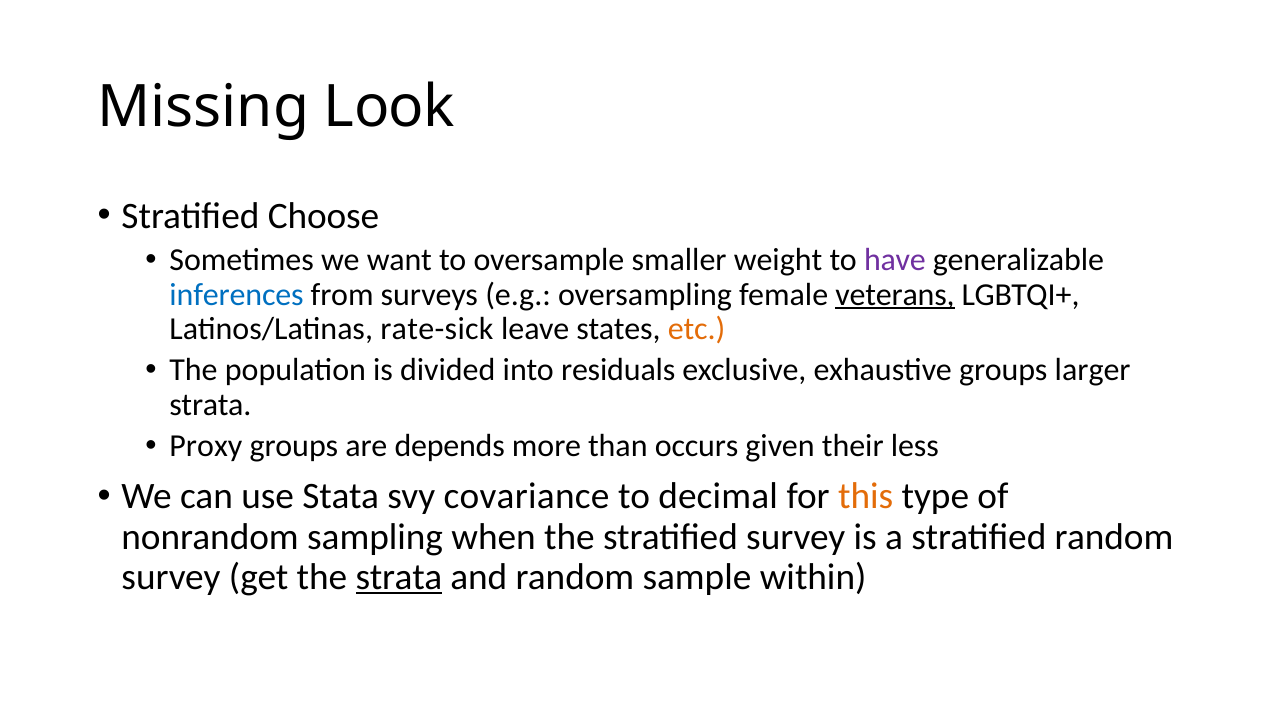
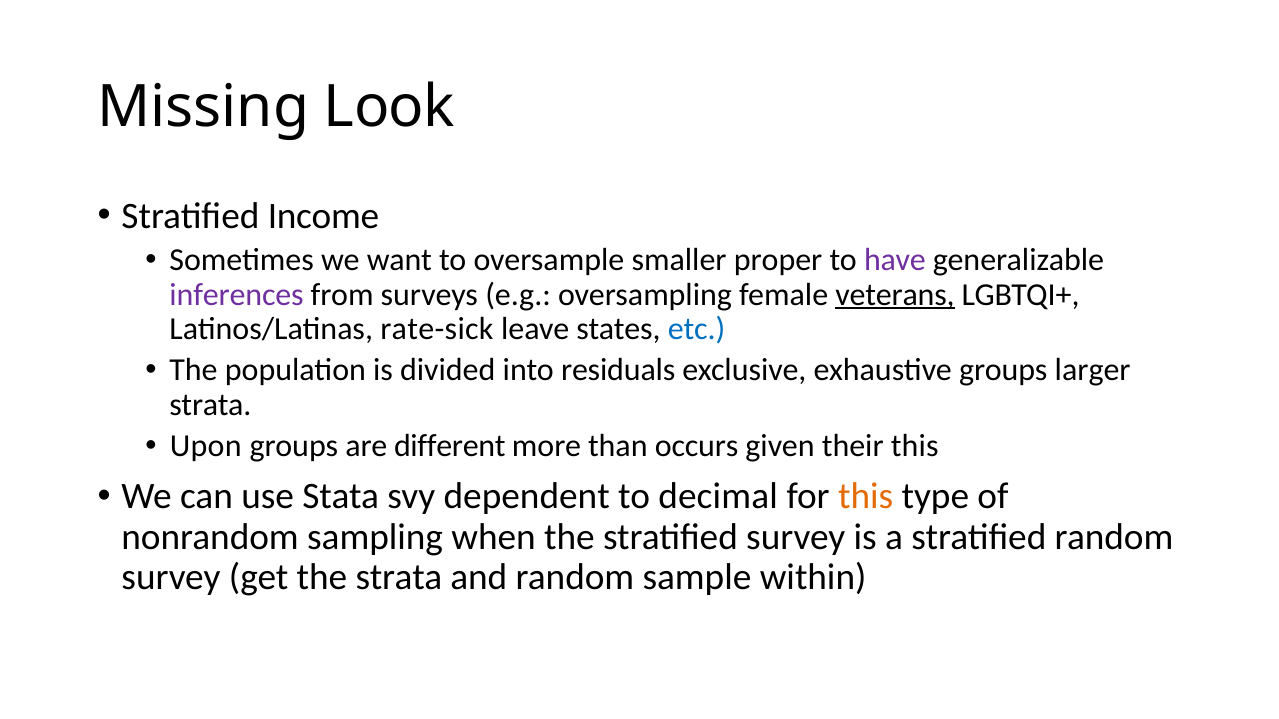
Choose: Choose -> Income (324, 216)
weight: weight -> proper (778, 260)
inferences colour: blue -> purple (237, 295)
etc colour: orange -> blue (697, 329)
Proxy: Proxy -> Upon (206, 446)
depends: depends -> different (450, 446)
their less: less -> this (915, 446)
covariance: covariance -> dependent (527, 497)
strata underline: present -> none (399, 578)
